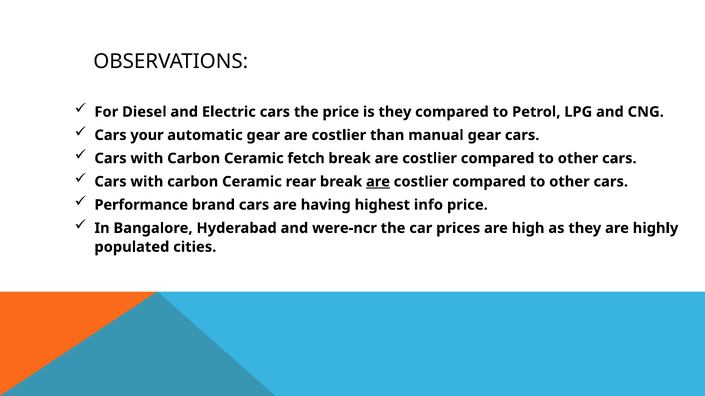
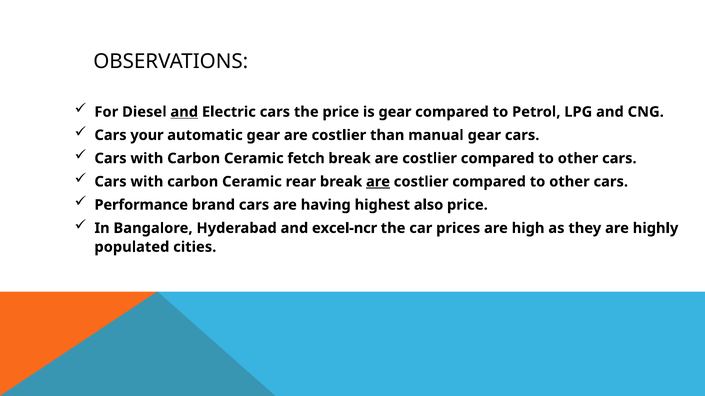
and underline: none -> present (184, 112)
is they: they -> gear (395, 112)
info: info -> also (429, 205)
were-ncr: were-ncr -> excel-ncr (345, 228)
